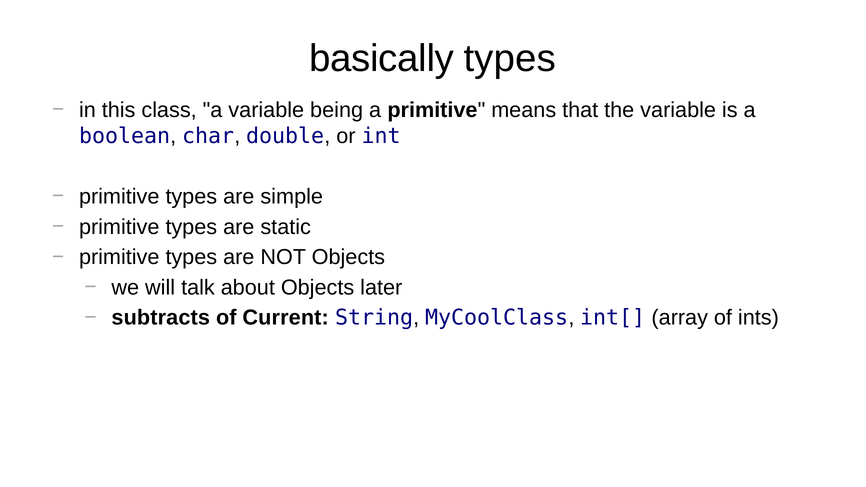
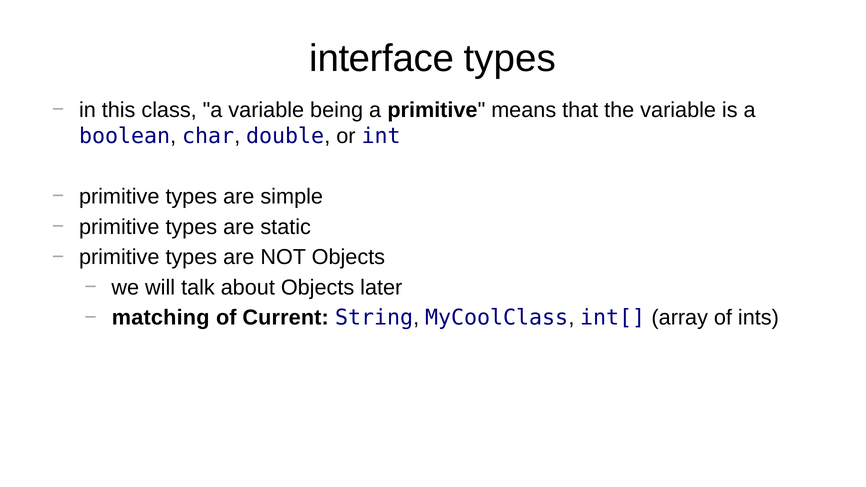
basically: basically -> interface (382, 58)
subtracts: subtracts -> matching (161, 318)
